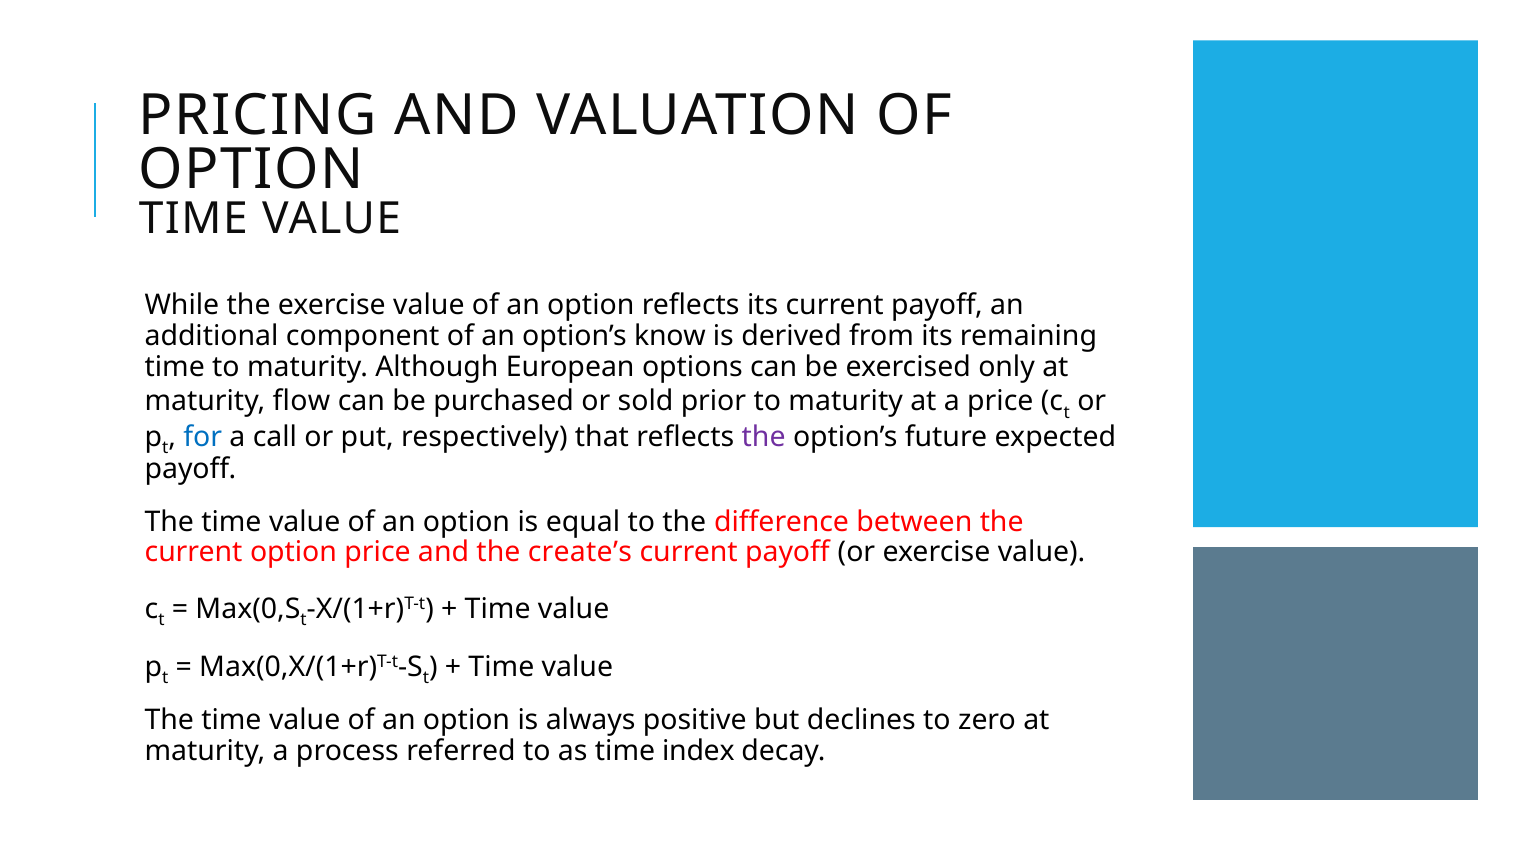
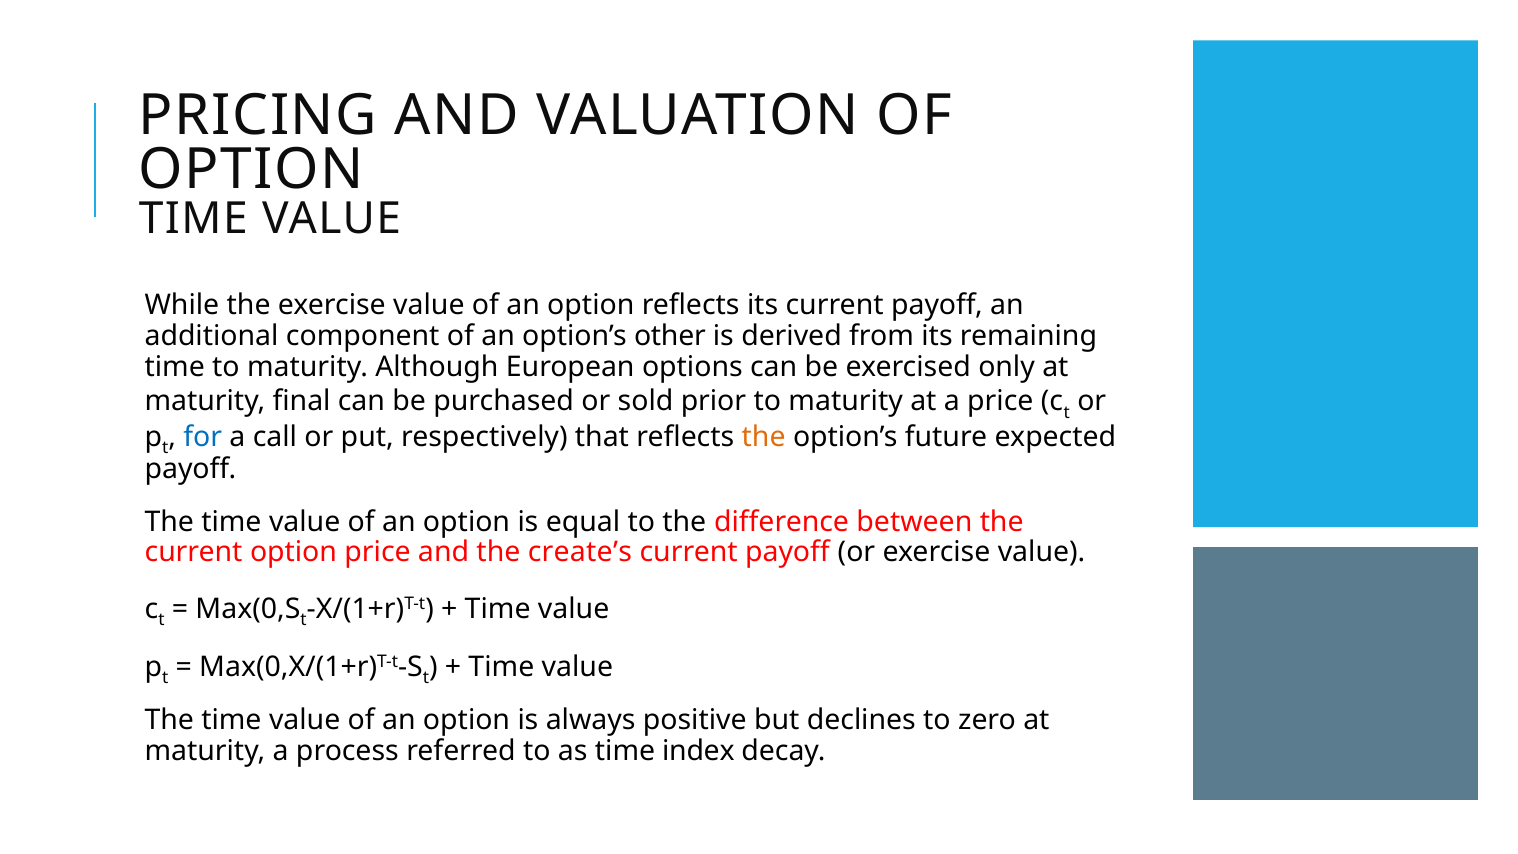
know: know -> other (670, 336)
flow: flow -> final (302, 402)
the colour: purple -> orange (764, 437)
